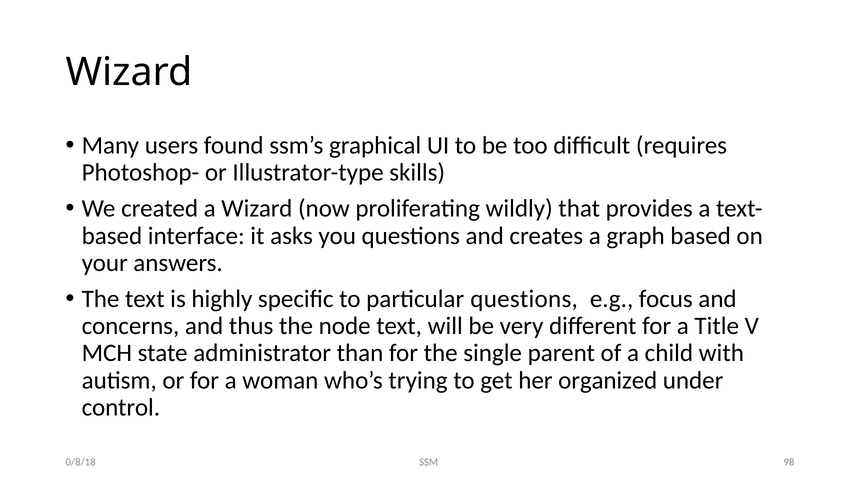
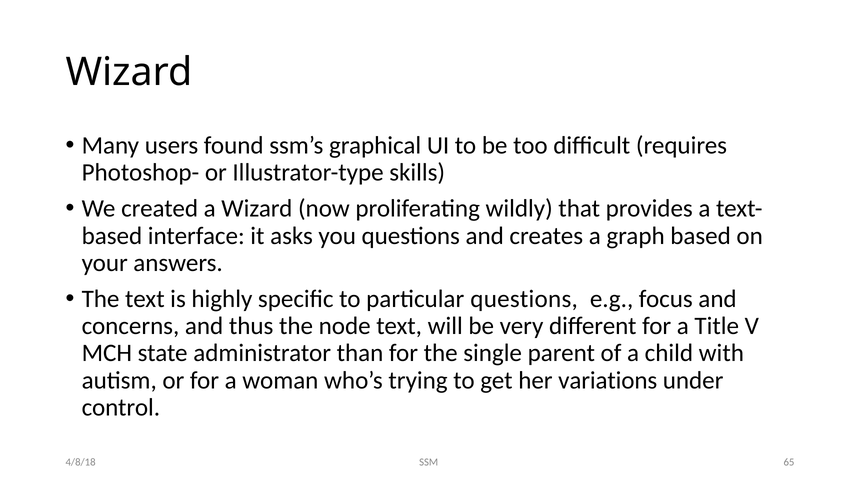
organized: organized -> variations (608, 380)
98: 98 -> 65 (789, 462)
0/8/18: 0/8/18 -> 4/8/18 (81, 462)
